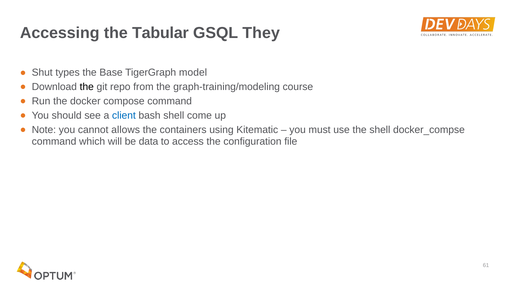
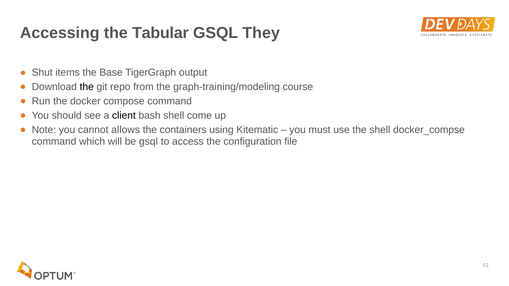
types: types -> items (68, 73)
model: model -> output (193, 73)
client colour: blue -> black (124, 116)
be data: data -> gsql (148, 142)
